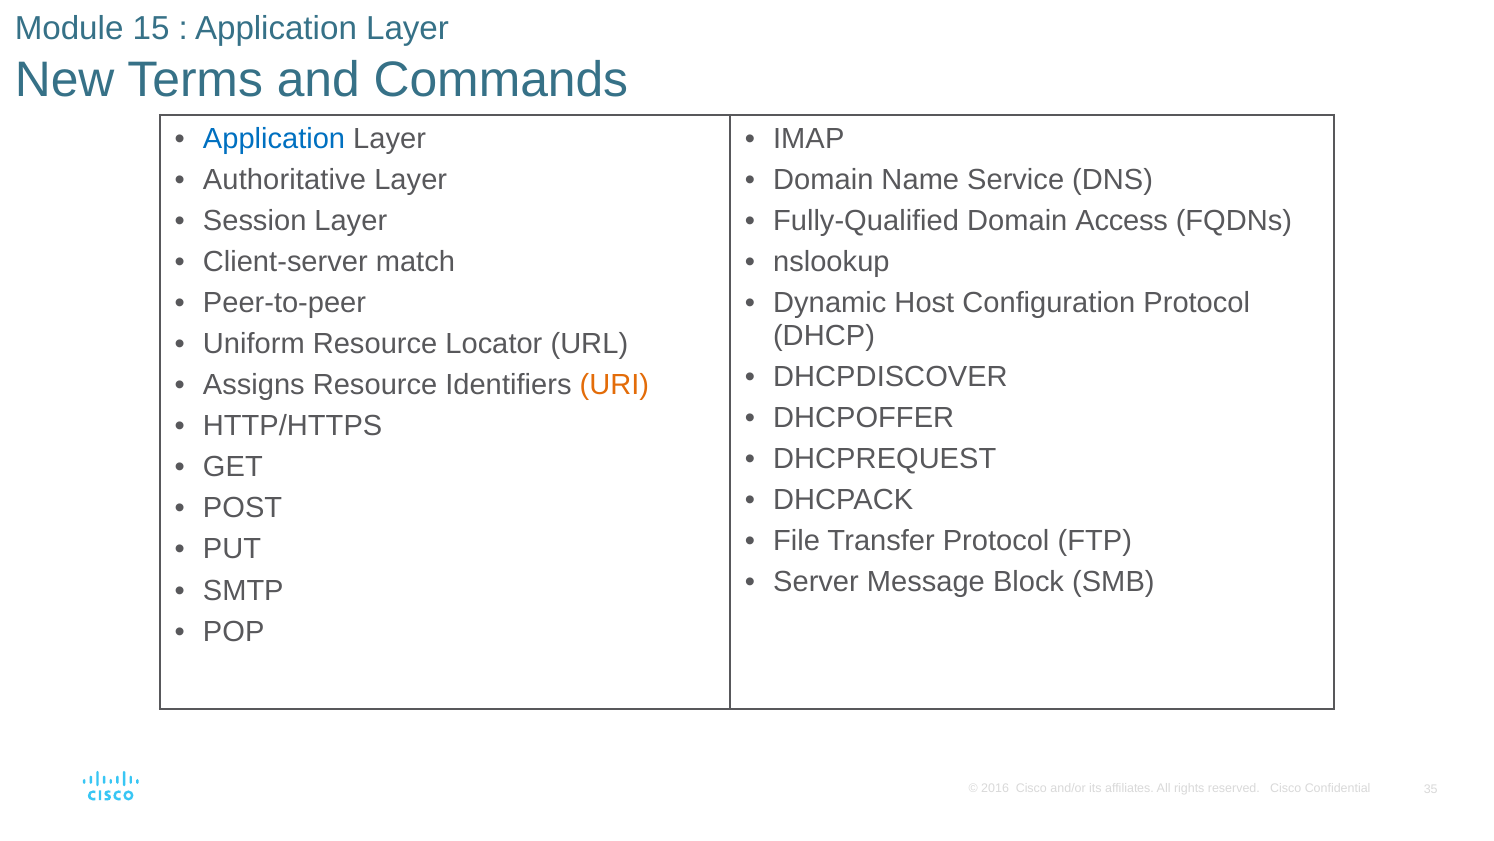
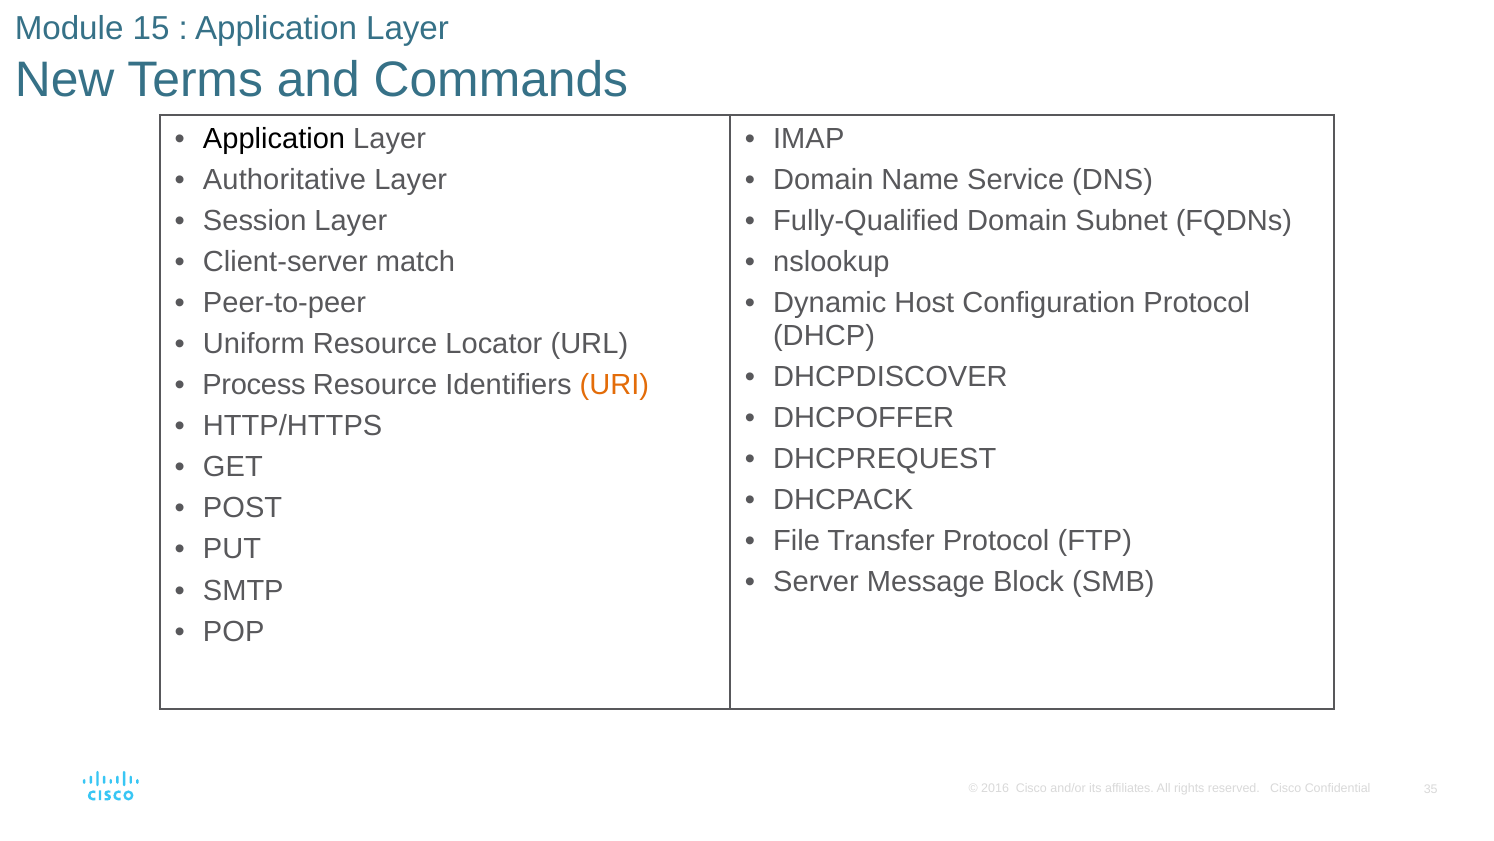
Application colour: blue -> black (274, 139)
Access: Access -> Subnet (1122, 221)
Assigns: Assigns -> Process (254, 385)
